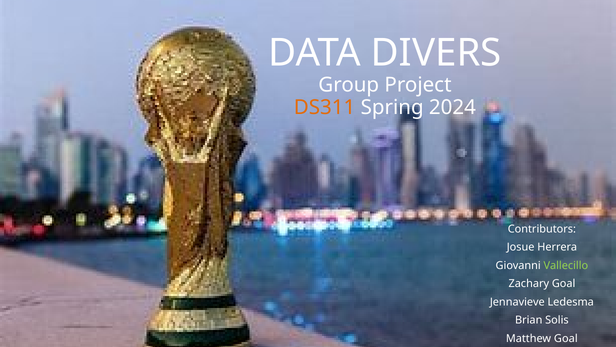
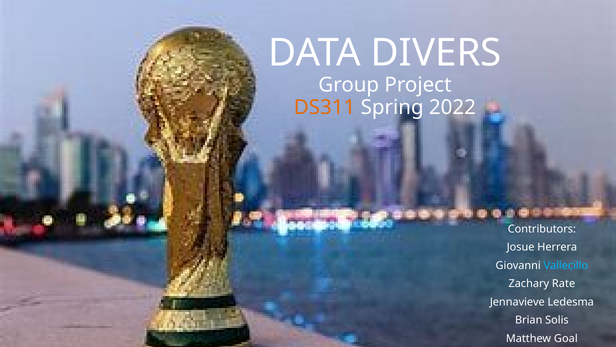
2024: 2024 -> 2022 (452, 107)
Vallecillo colour: light green -> light blue (566, 265)
Zachary Goal: Goal -> Rate (564, 283)
